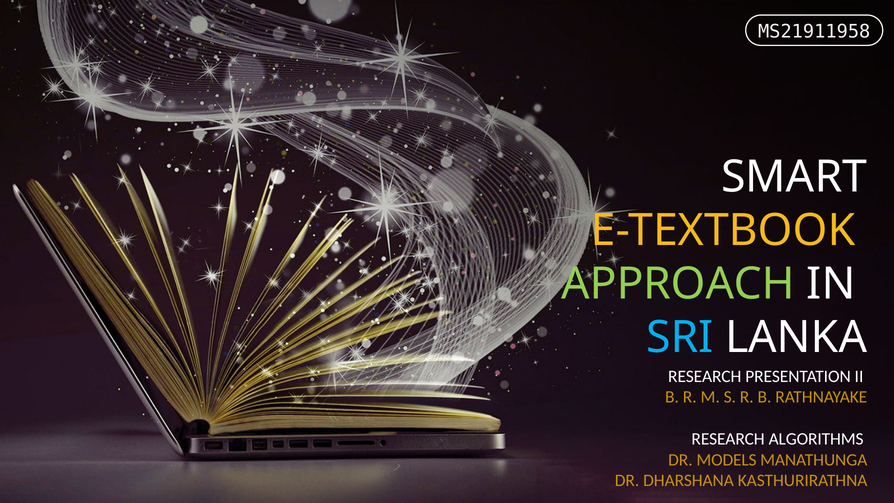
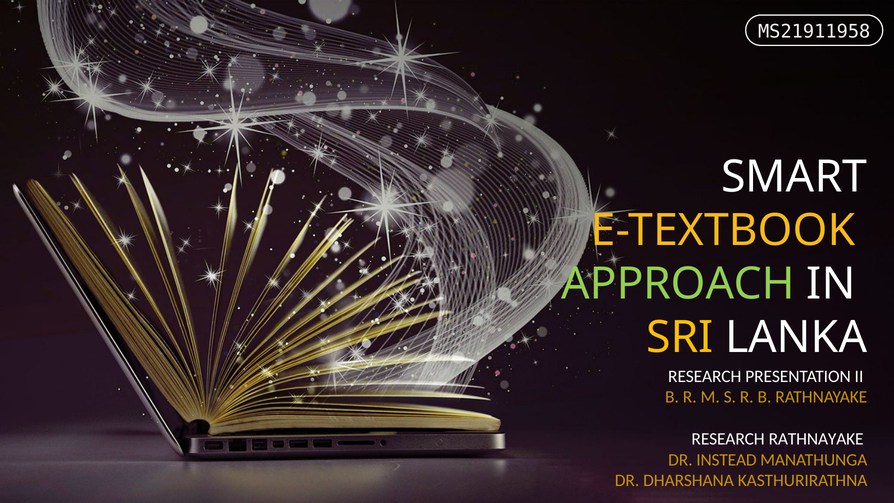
SRI colour: light blue -> yellow (680, 338)
RESEARCH ALGORITHMS: ALGORITHMS -> RATHNAYAKE (816, 439)
MODELS: MODELS -> INSTEAD (727, 460)
